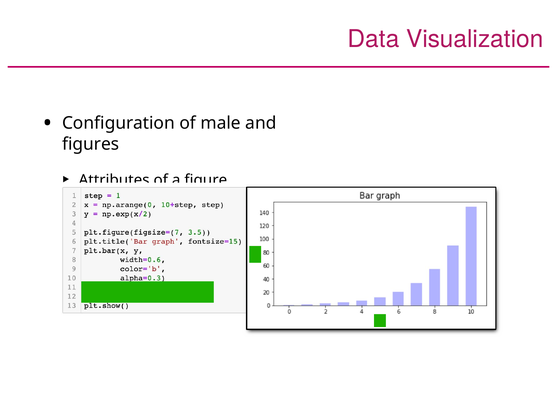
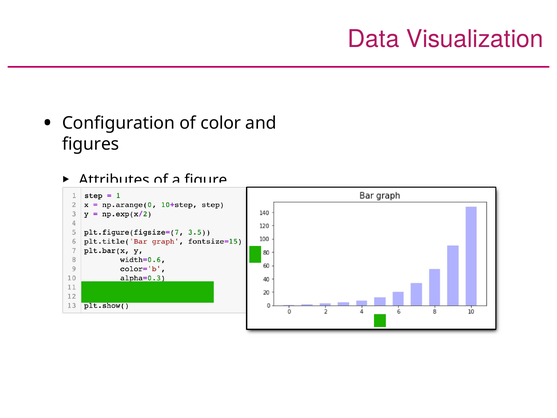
male: male -> color (221, 123)
